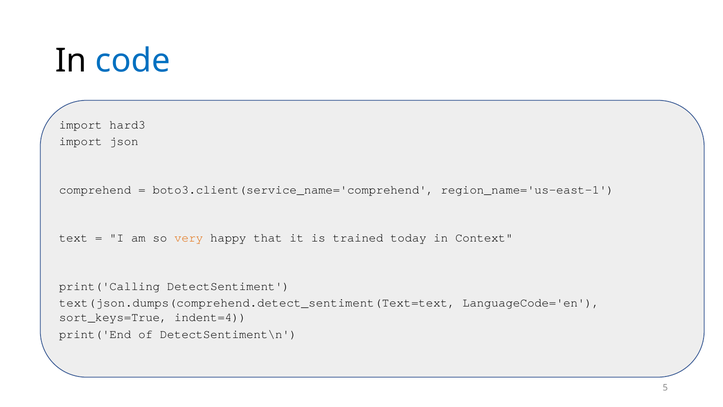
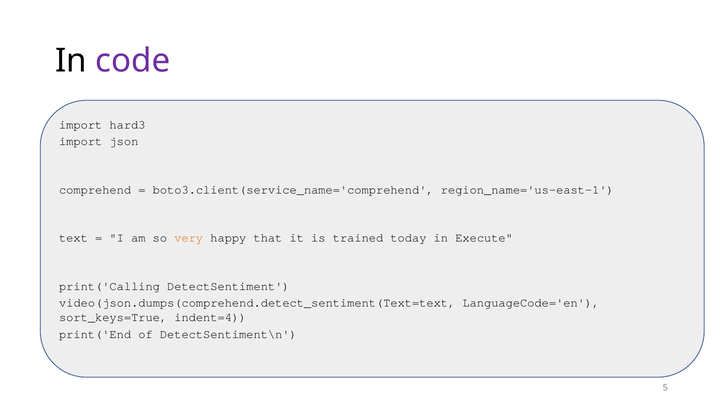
code colour: blue -> purple (133, 61)
Context: Context -> Execute (484, 238)
text(json.dumps(comprehend.detect_sentiment(Text=text: text(json.dumps(comprehend.detect_sentiment(Text=text -> video(json.dumps(comprehend.detect_sentiment(Text=text (257, 303)
